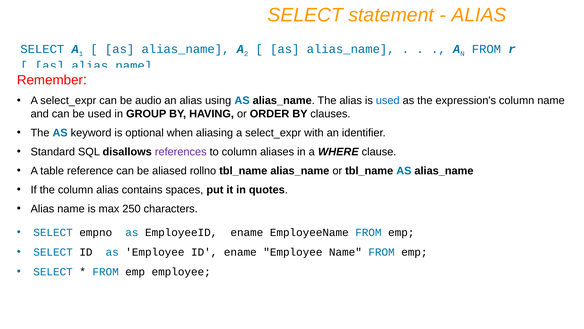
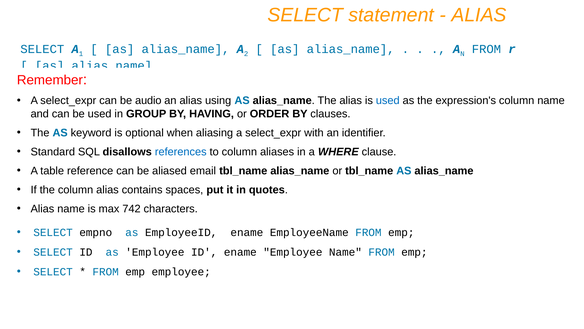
references colour: purple -> blue (181, 152)
rollno: rollno -> email (203, 171)
250: 250 -> 742 (131, 208)
